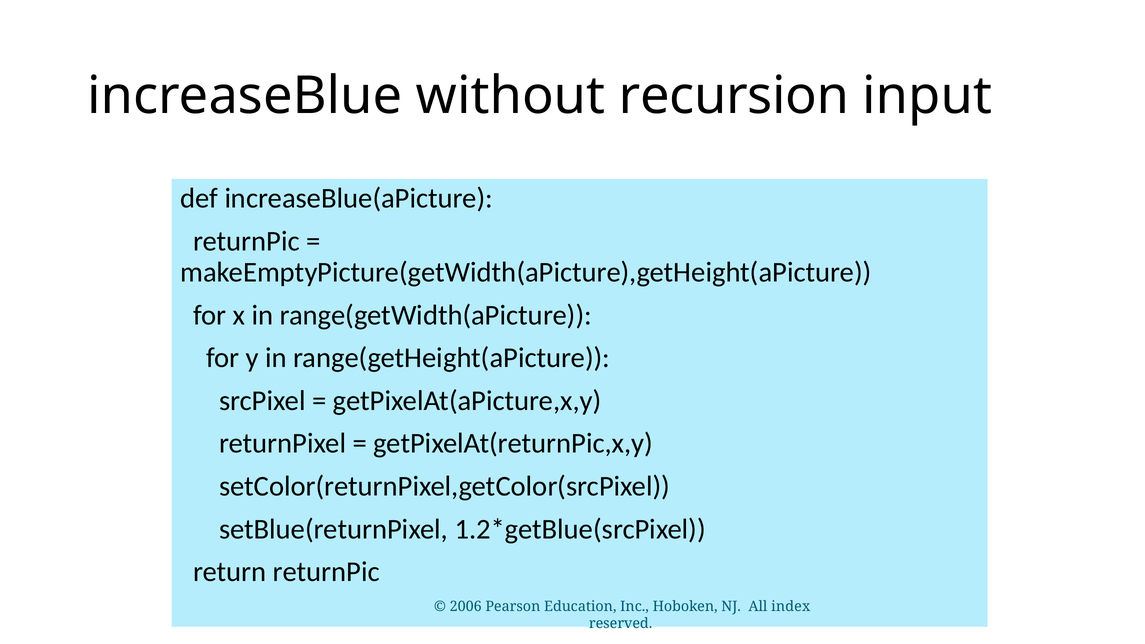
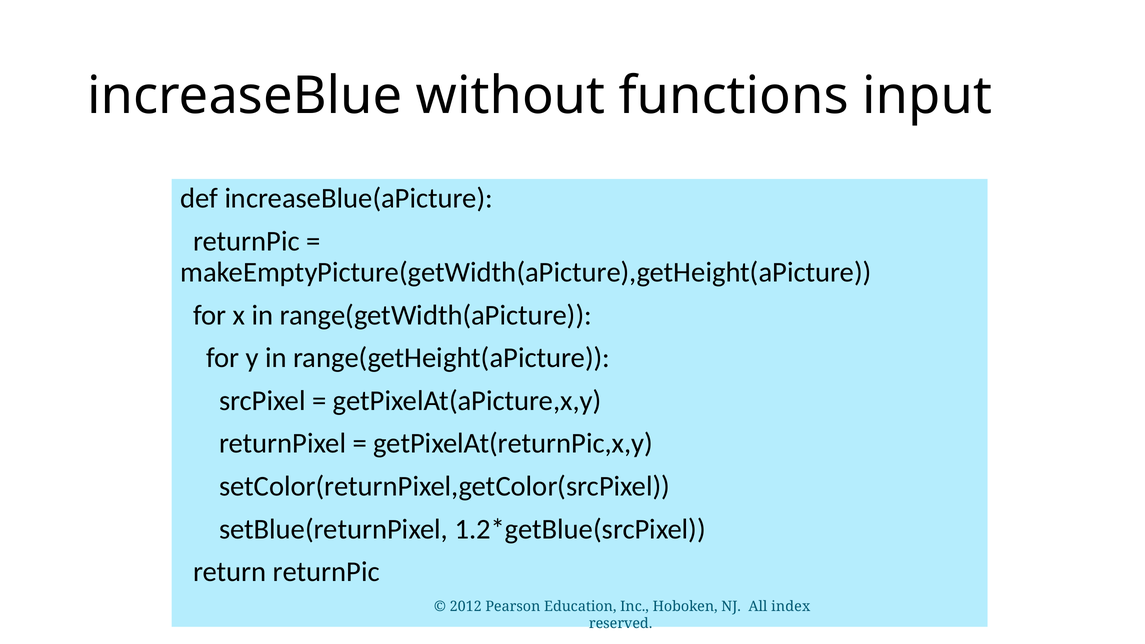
recursion: recursion -> functions (734, 96)
2006: 2006 -> 2012 (466, 606)
